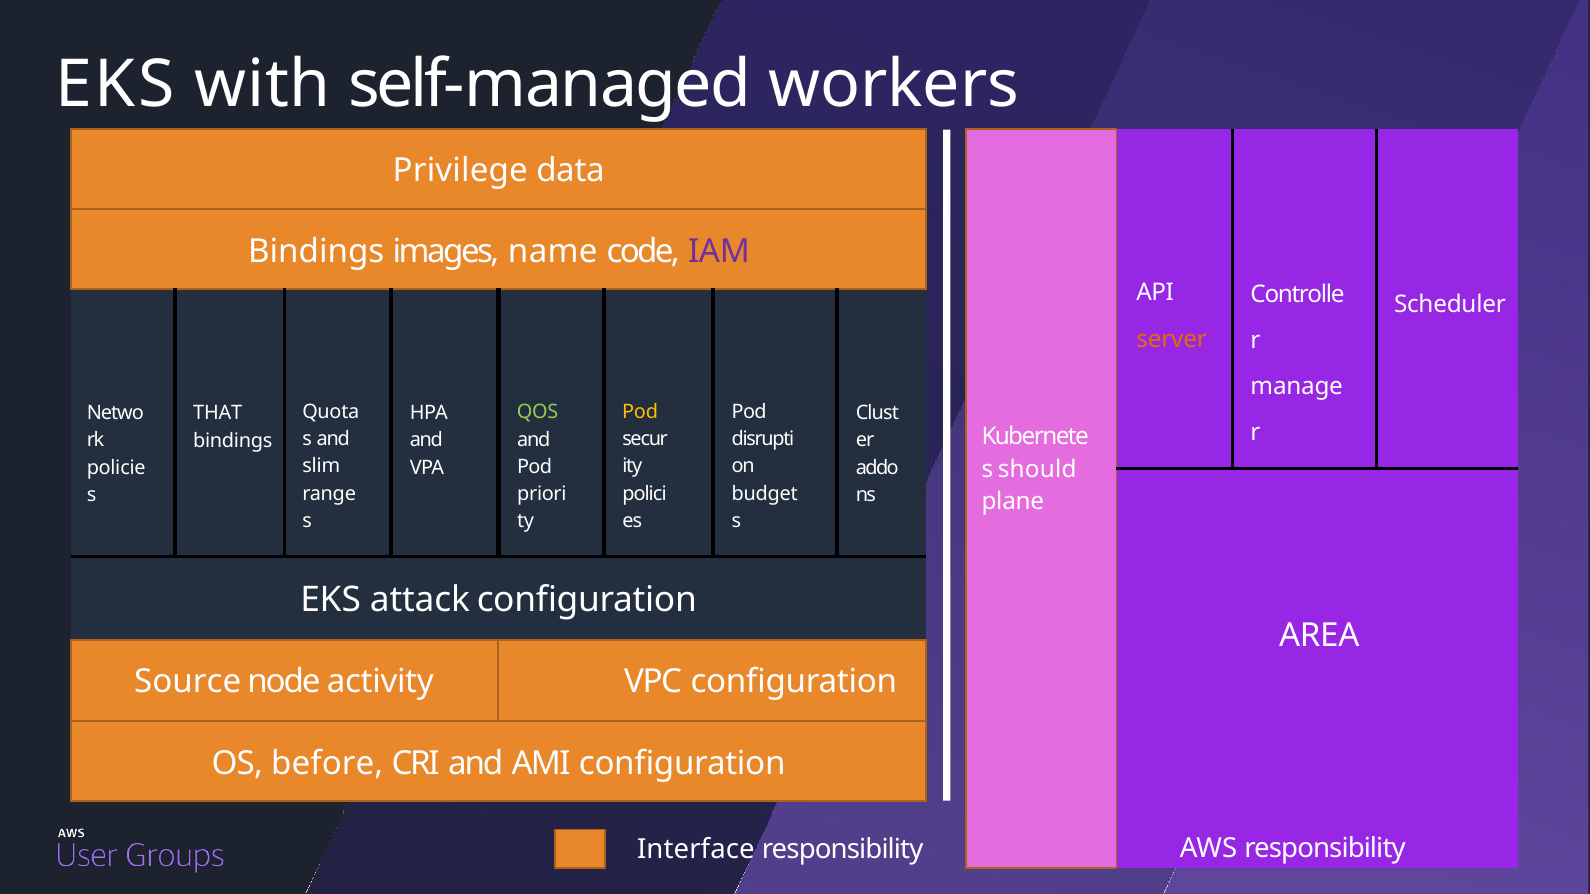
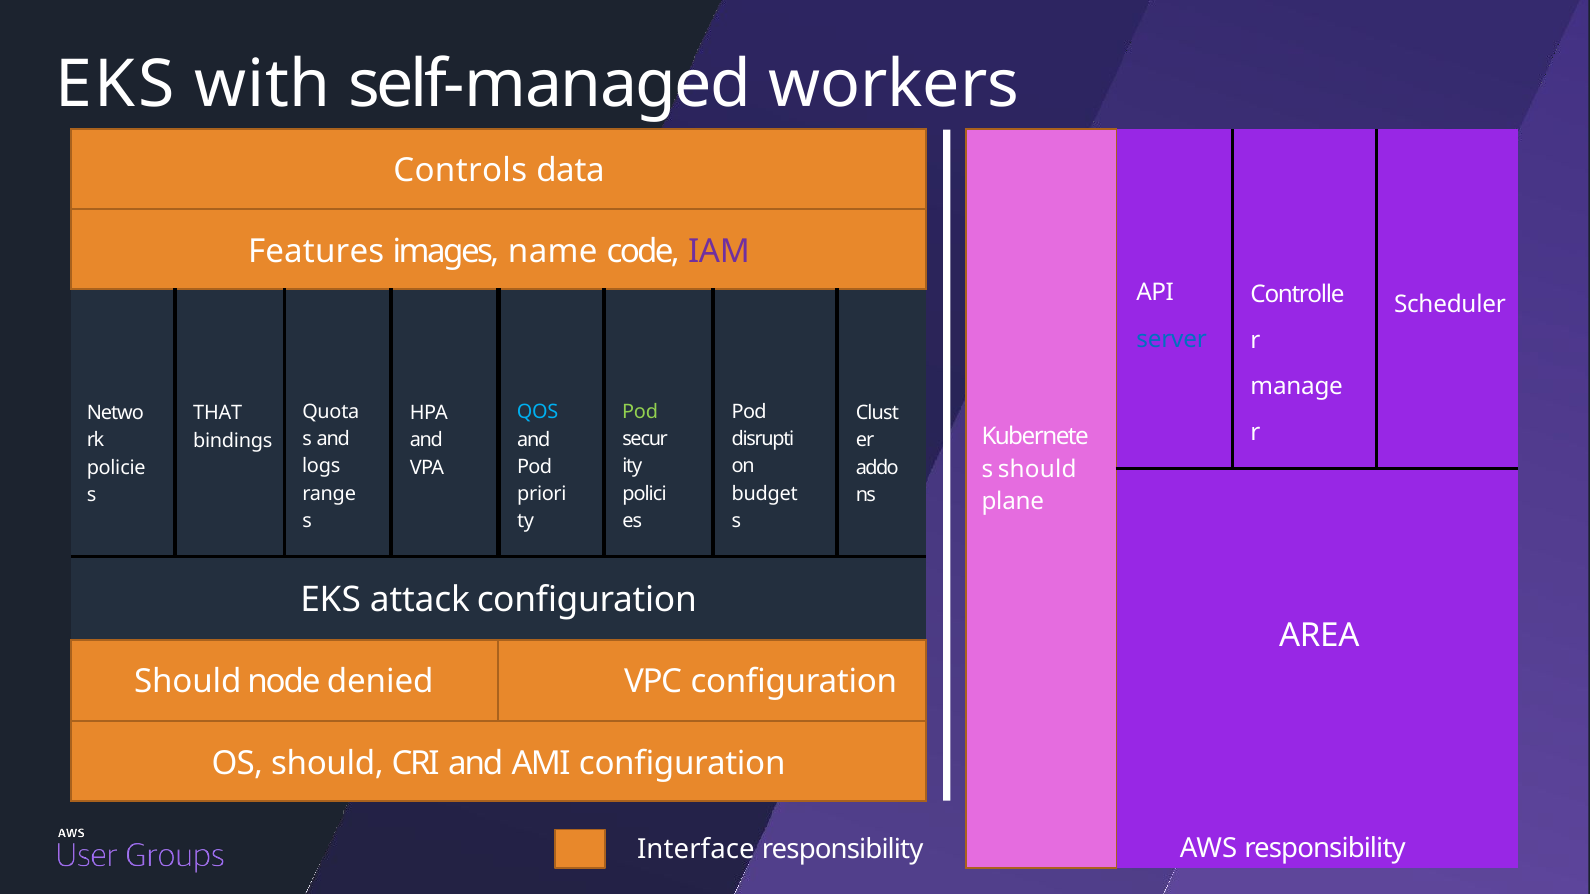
Privilege: Privilege -> Controls (460, 171)
Bindings: Bindings -> Features (316, 252)
server colour: orange -> blue (1172, 339)
Pod colour: yellow -> light green (640, 412)
QOS colour: light green -> light blue (538, 412)
slim: slim -> logs (321, 467)
Source: Source -> Should (188, 682)
activity: activity -> denied (380, 682)
OS before: before -> should (327, 764)
